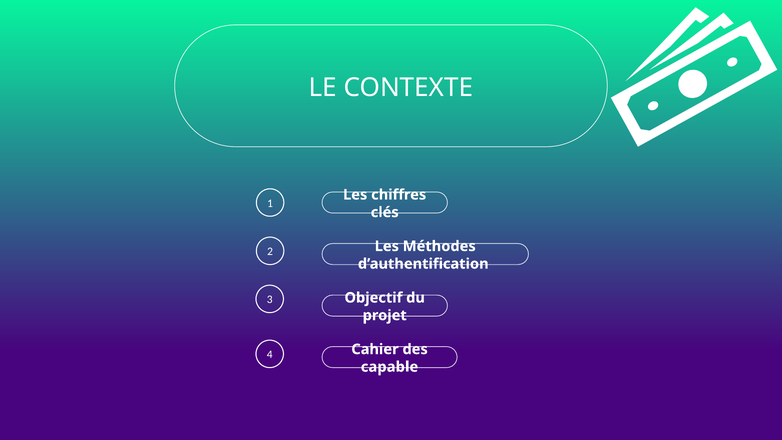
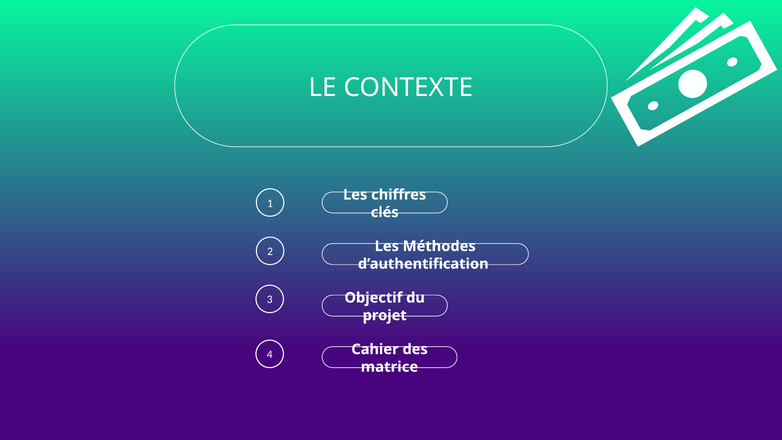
capable: capable -> matrice (390, 367)
